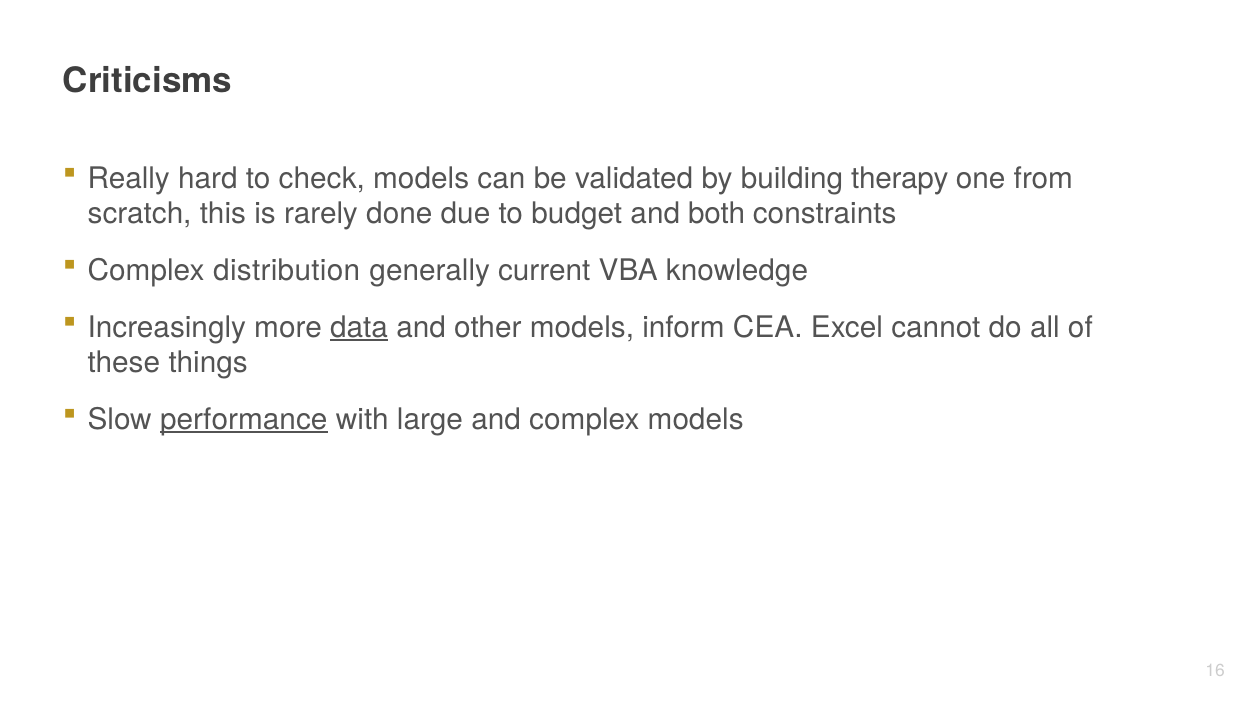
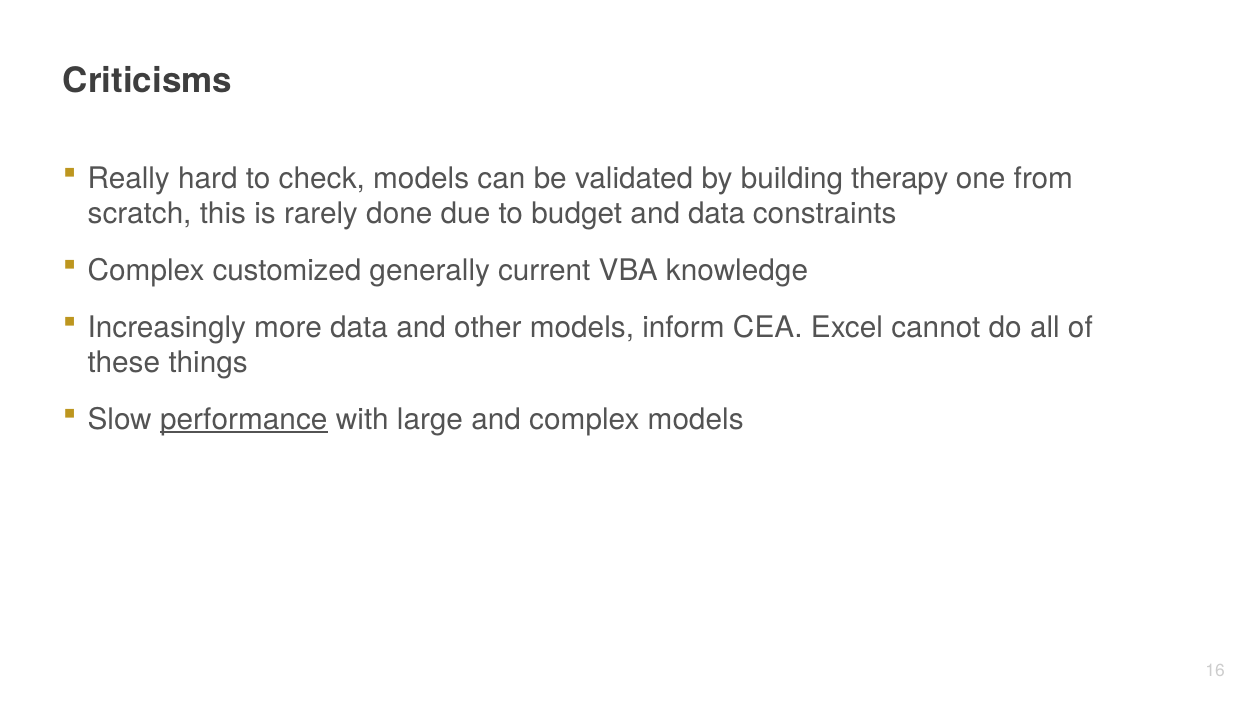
and both: both -> data (717, 214)
distribution: distribution -> customized (287, 271)
data underline: present -> none (359, 327)
